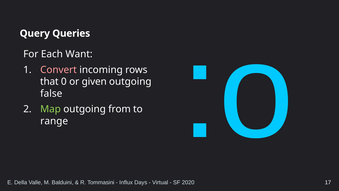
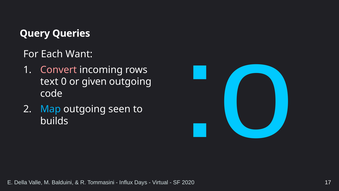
that: that -> text (49, 82)
false: false -> code (51, 93)
Map colour: light green -> light blue (50, 109)
from: from -> seen (119, 109)
range: range -> builds (54, 121)
